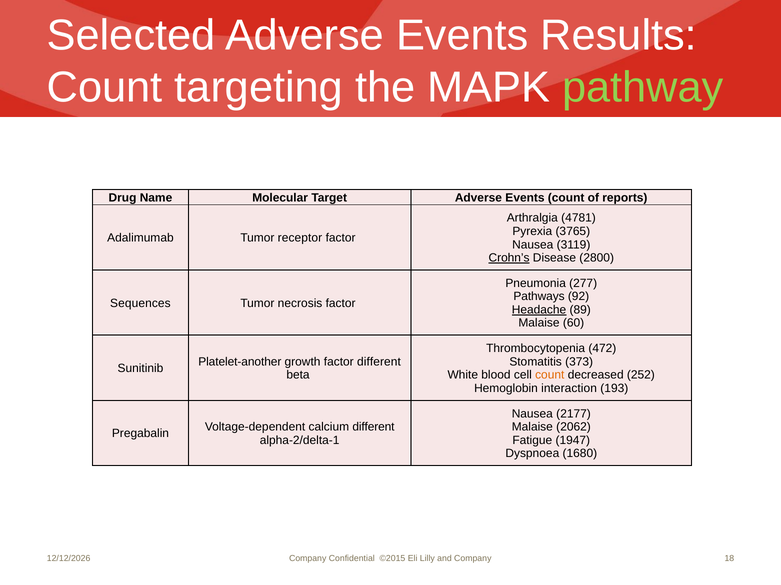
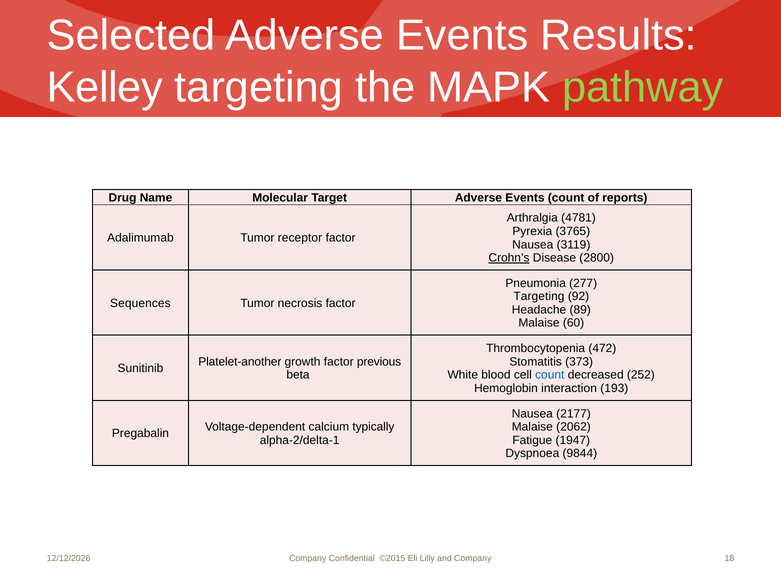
Count: Count -> Kelley (105, 88)
Pathways: Pathways -> Targeting (539, 297)
Headache underline: present -> none (539, 310)
factor different: different -> previous (379, 362)
count colour: orange -> blue (550, 375)
calcium different: different -> typically (373, 427)
1680: 1680 -> 9844 (580, 454)
